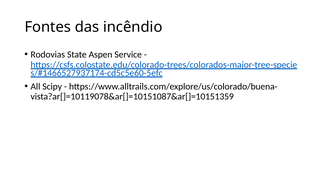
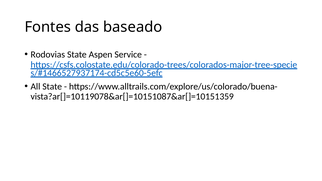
incêndio: incêndio -> baseado (133, 27)
All Scipy: Scipy -> State (52, 87)
